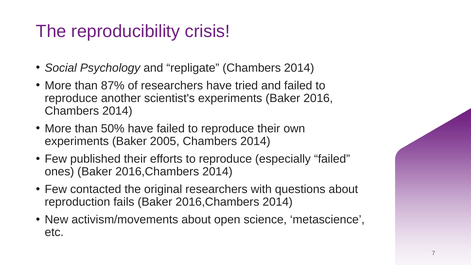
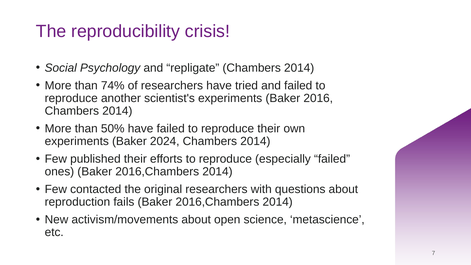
87%: 87% -> 74% (113, 86)
2005: 2005 -> 2024 (165, 141)
